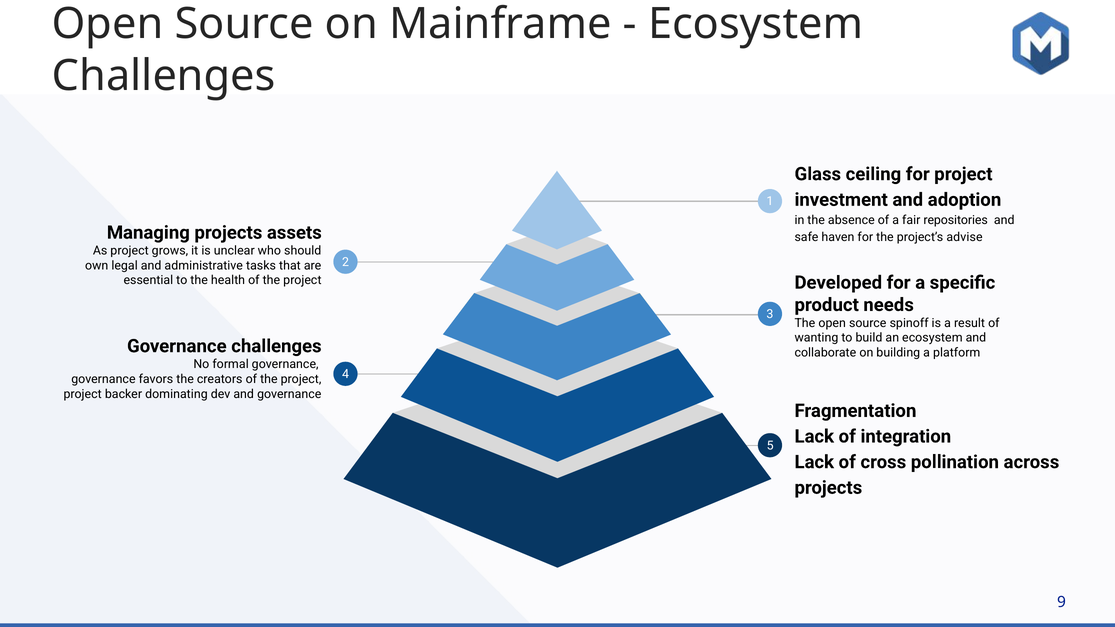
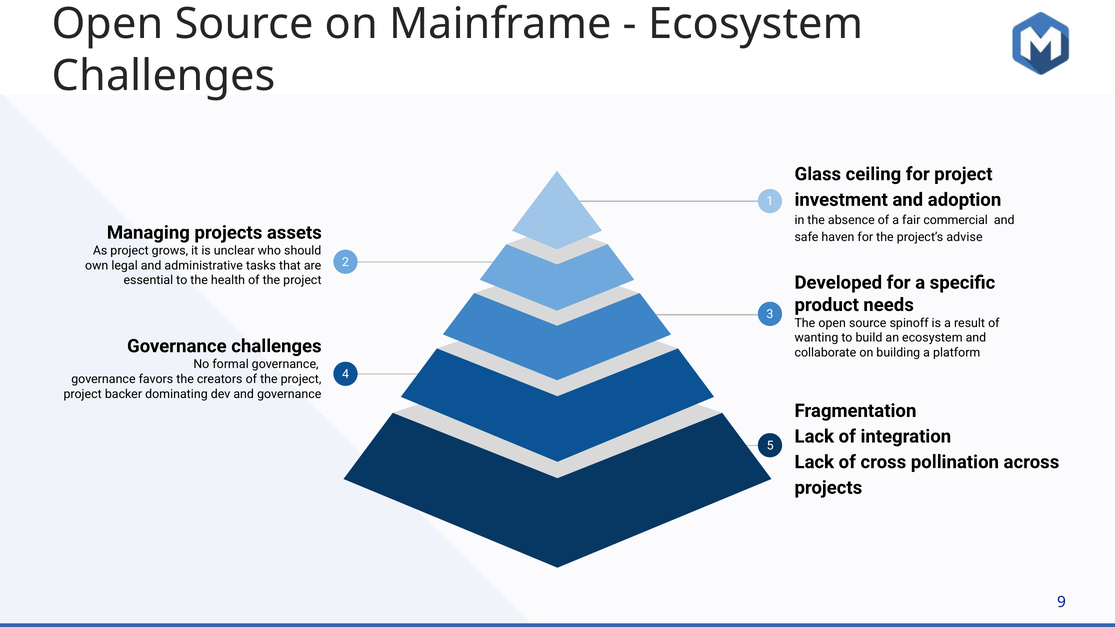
repositories: repositories -> commercial (956, 220)
